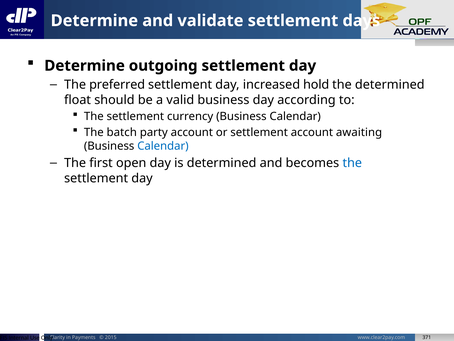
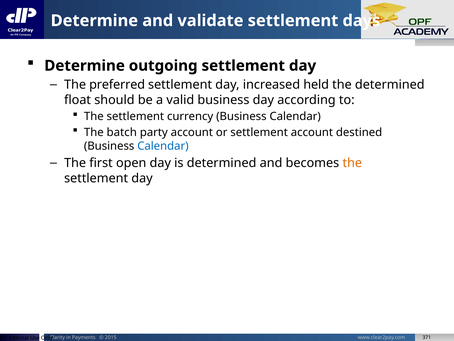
hold: hold -> held (316, 85)
awaiting: awaiting -> destined (359, 132)
the colour: blue -> orange (352, 163)
